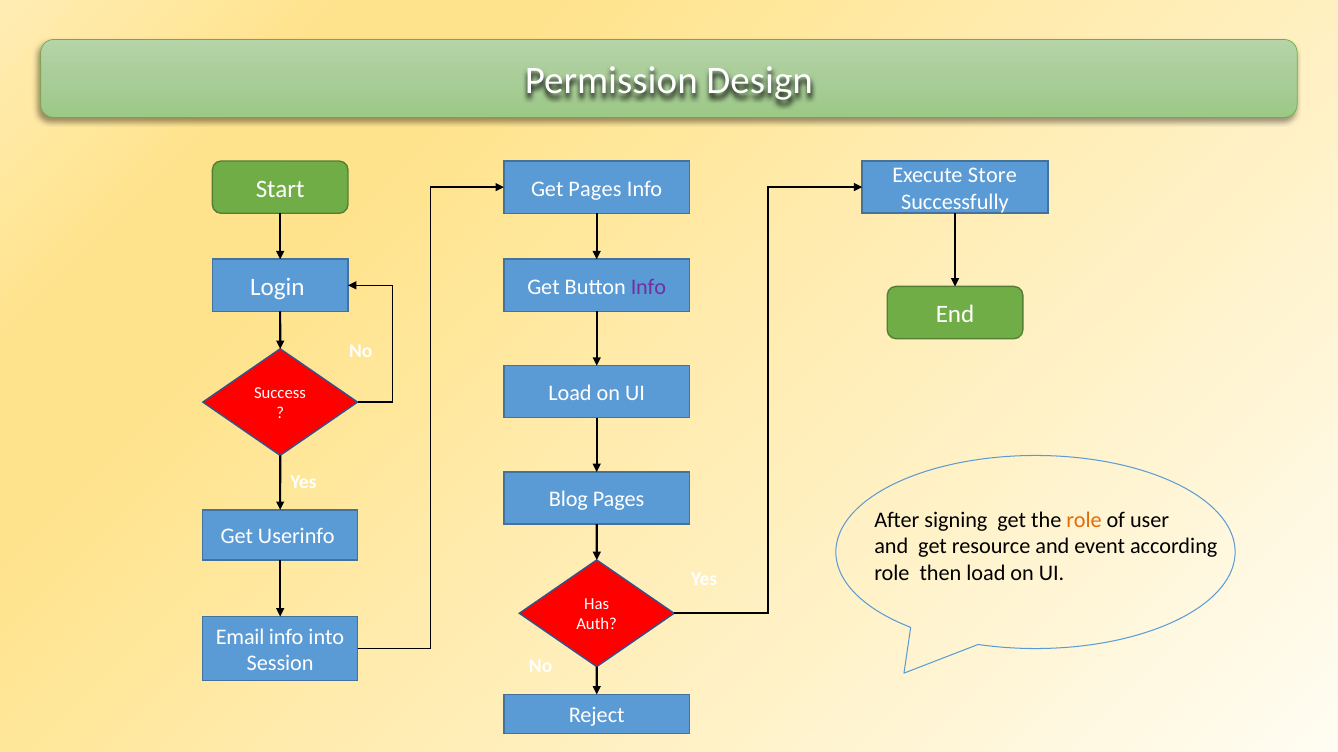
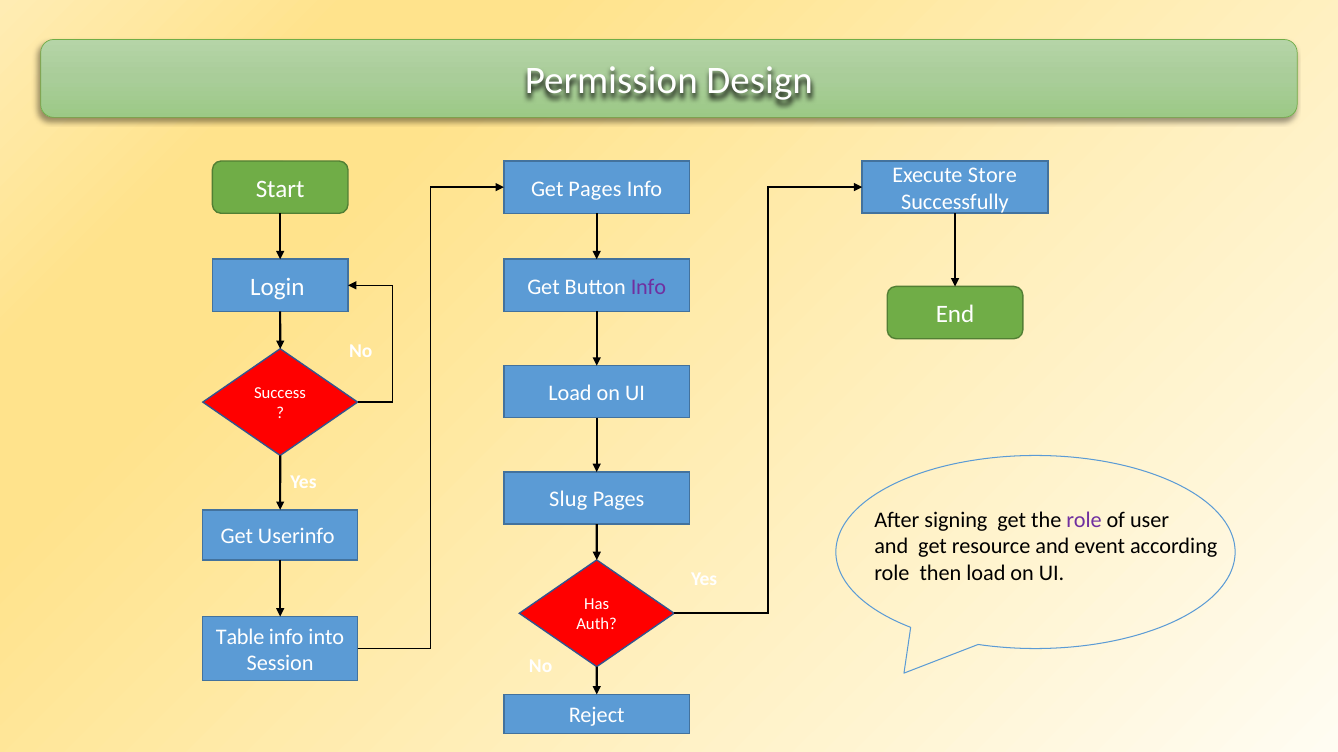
Blog: Blog -> Slug (568, 500)
role colour: orange -> purple (1084, 520)
Email: Email -> Table (240, 637)
